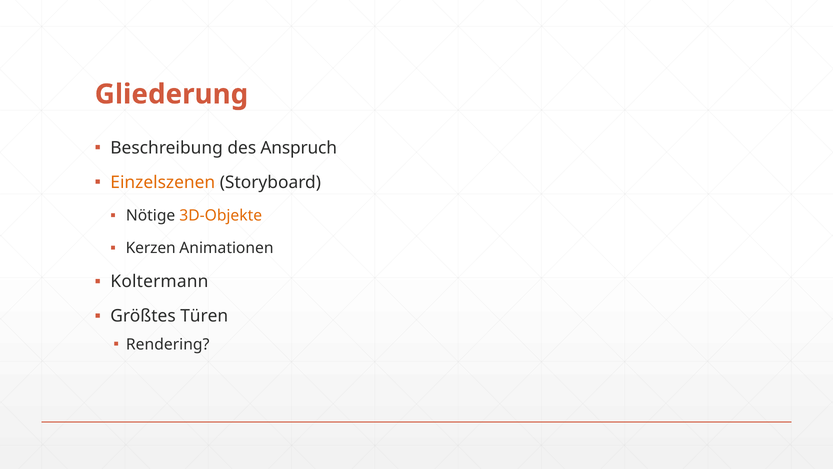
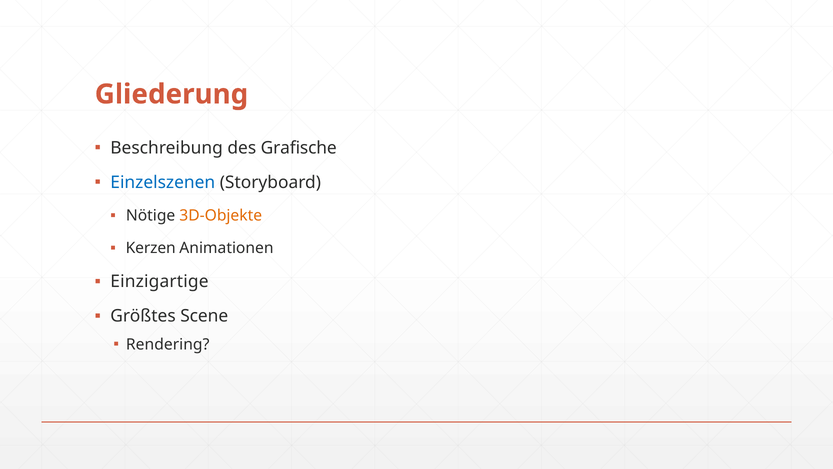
Anspruch: Anspruch -> Grafische (299, 148)
Einzelszenen colour: orange -> blue (163, 182)
Koltermann: Koltermann -> Einzigartige (159, 281)
Türen: Türen -> Scene (204, 316)
